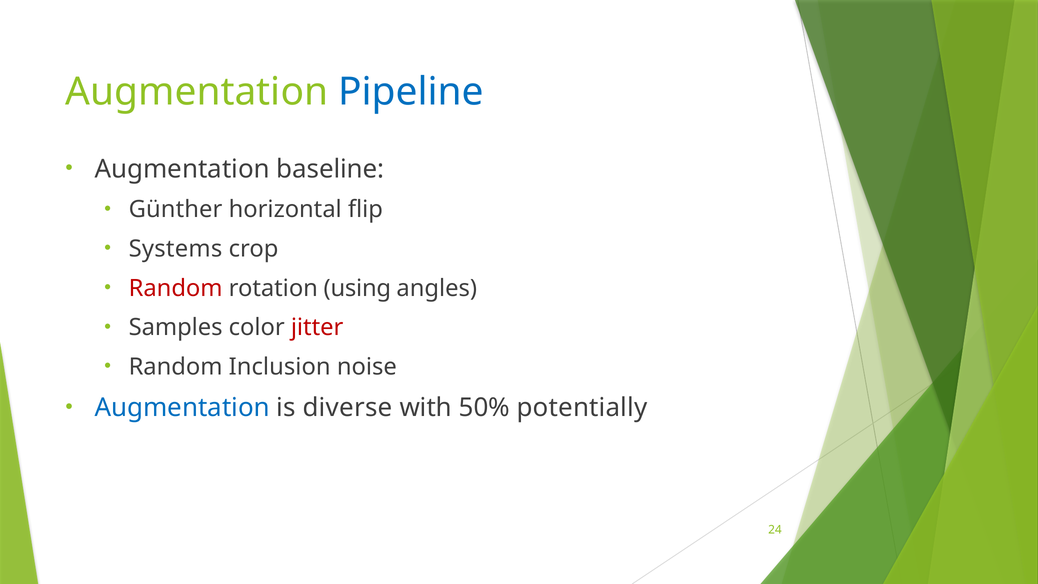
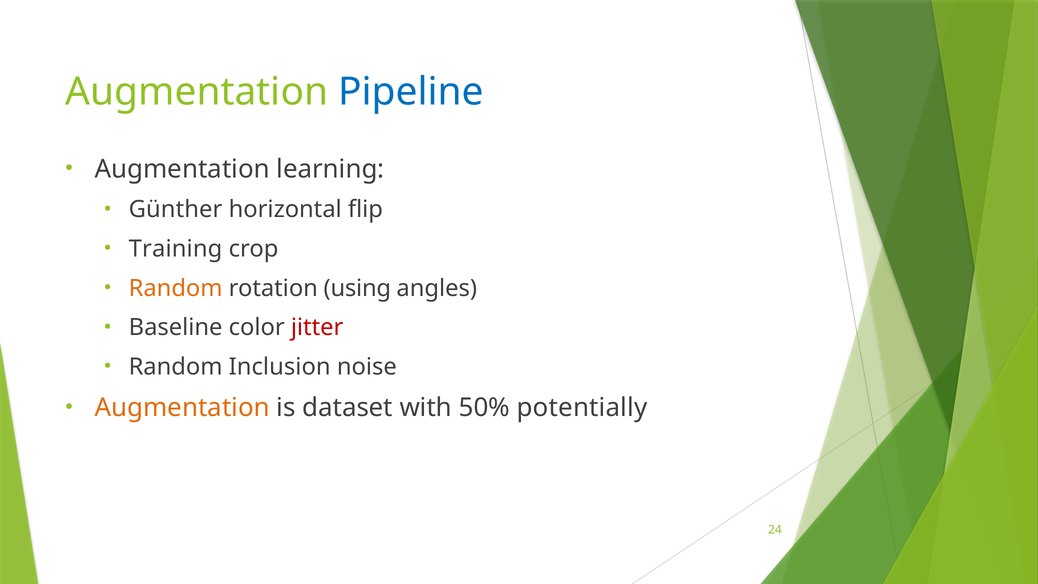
baseline: baseline -> learning (330, 169)
Systems: Systems -> Training (176, 249)
Random colour: red -> orange (176, 288)
Samples: Samples -> Baseline (176, 328)
Augmentation colour: blue -> orange (182, 408)
diverse: diverse -> dataset (348, 408)
